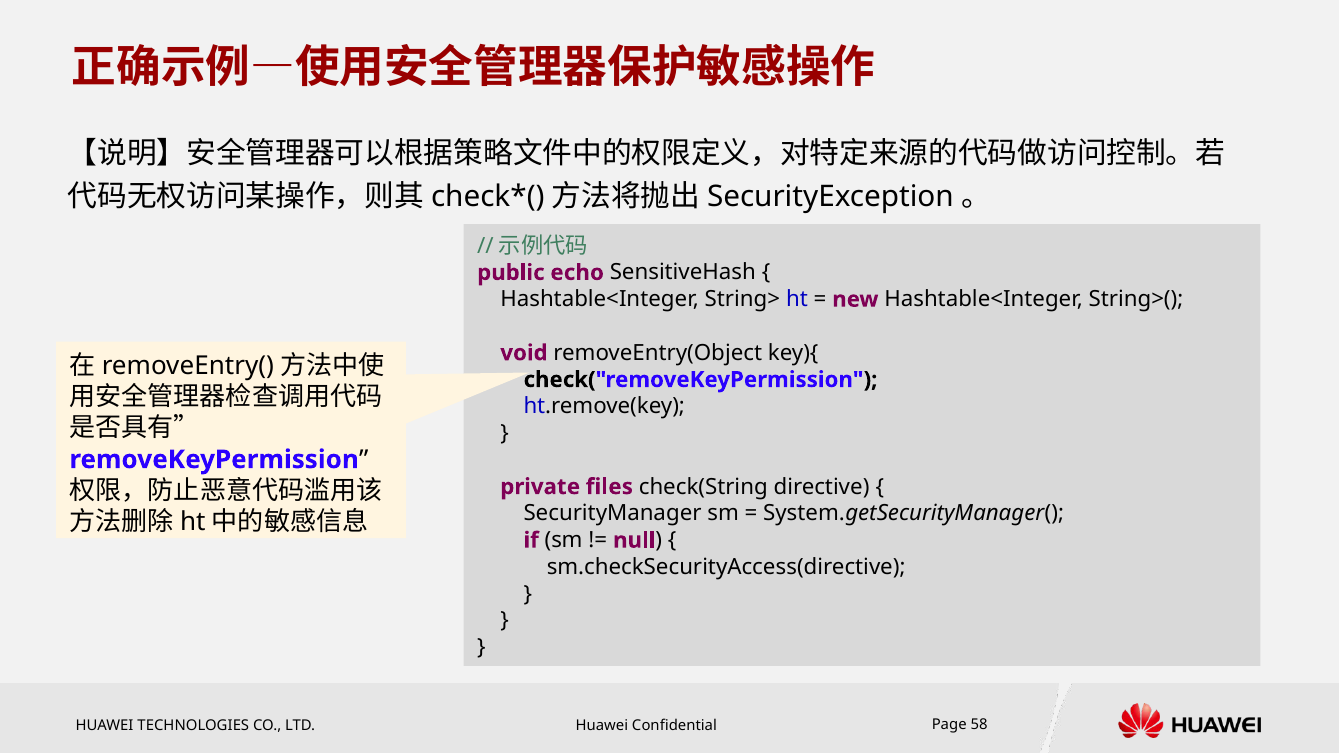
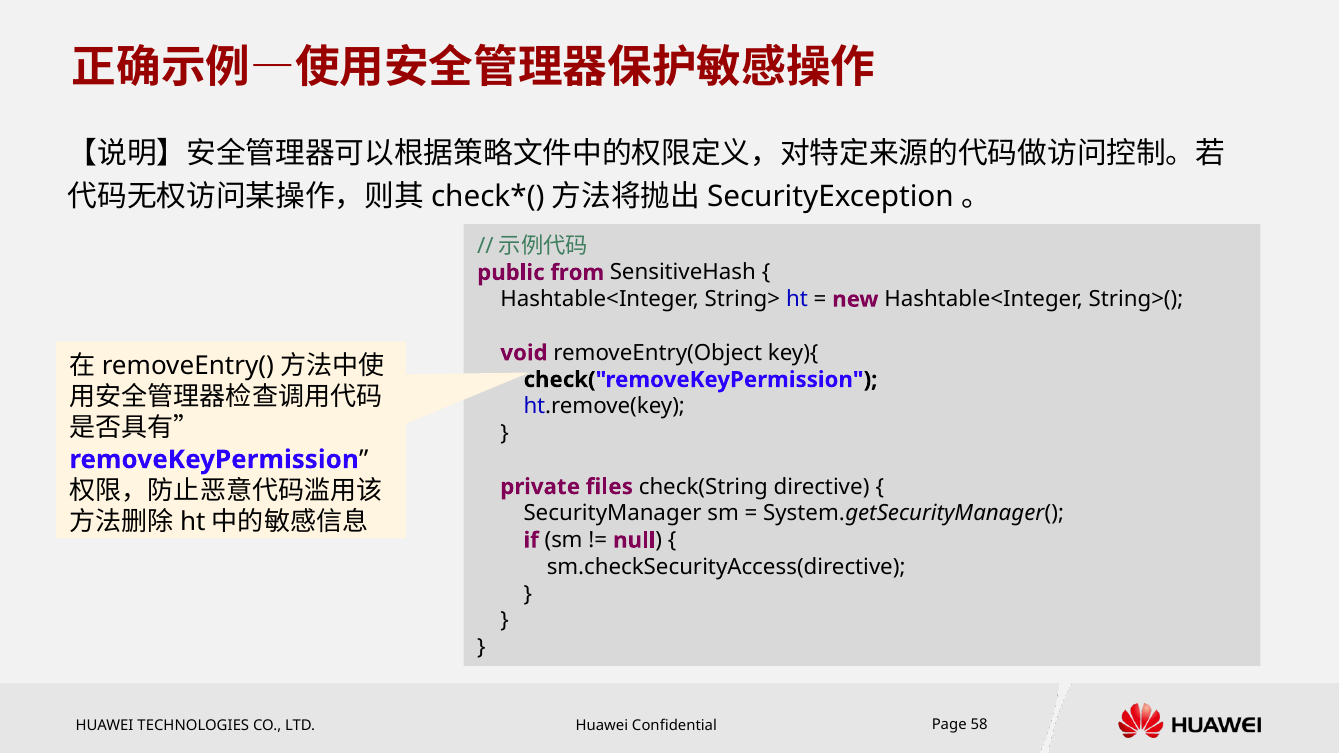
echo: echo -> from (577, 273)
